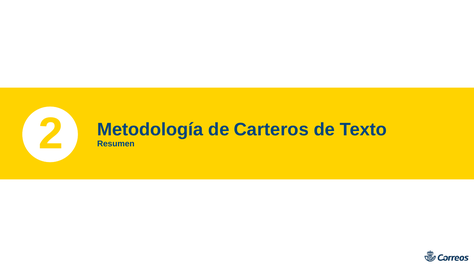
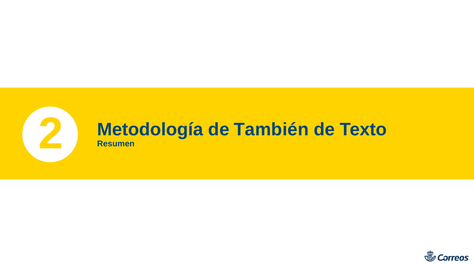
Carteros: Carteros -> También (271, 129)
